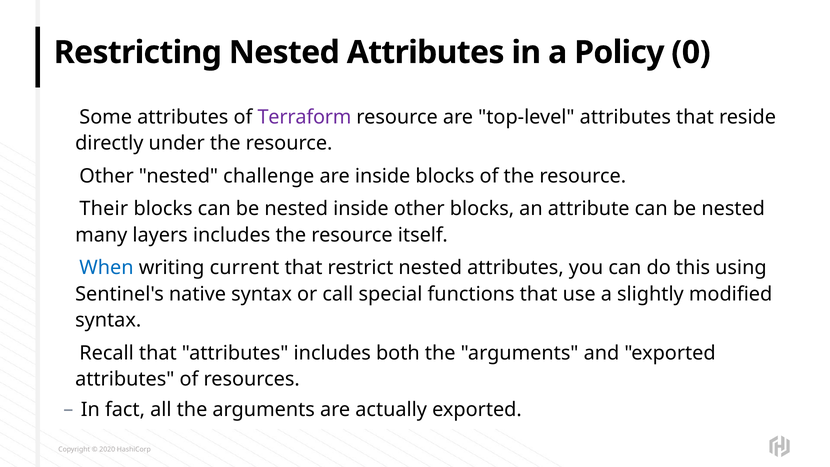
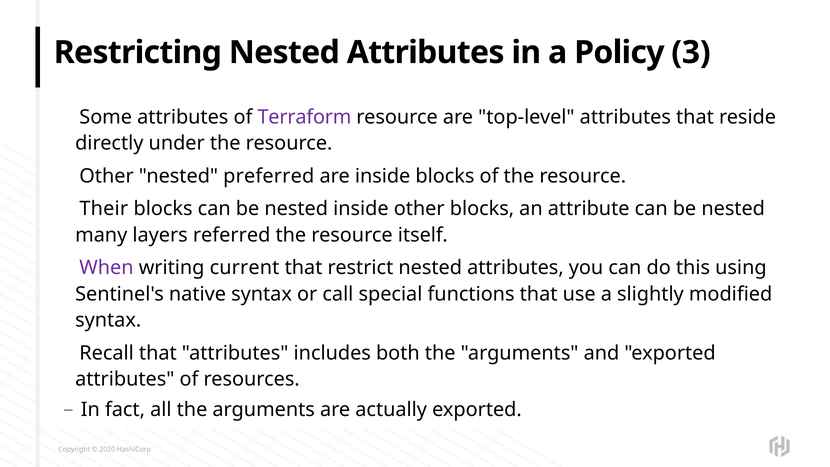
0: 0 -> 3 (691, 52)
challenge: challenge -> preferred (269, 176)
layers includes: includes -> referred (232, 235)
When colour: blue -> purple (106, 268)
